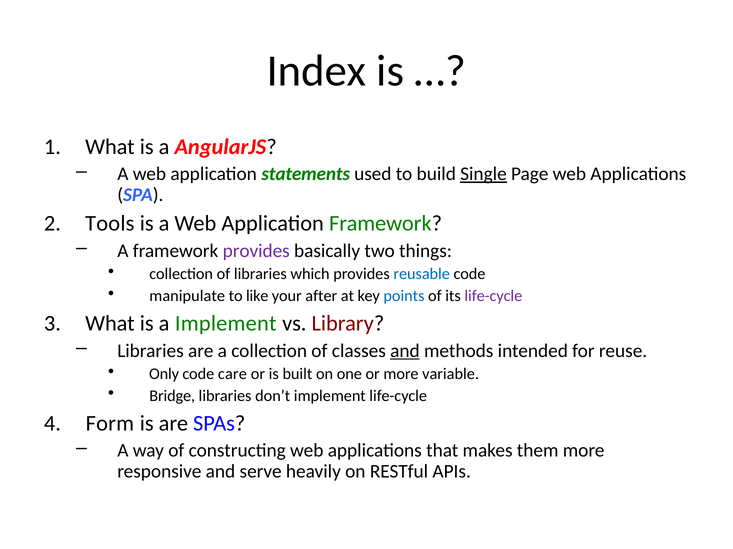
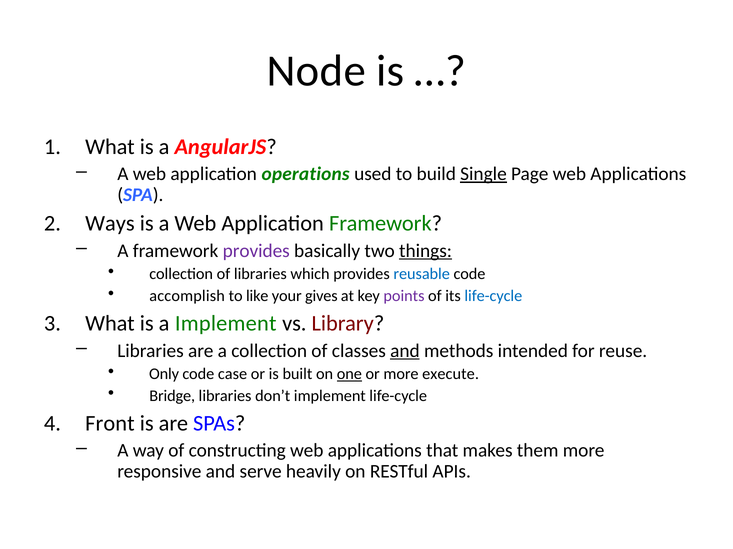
Index: Index -> Node (316, 71)
statements: statements -> operations (306, 174)
Tools: Tools -> Ways (110, 224)
things underline: none -> present (426, 251)
manipulate: manipulate -> accomplish (187, 296)
after: after -> gives (321, 296)
points colour: blue -> purple (404, 296)
life-cycle colour: purple -> blue (493, 296)
care: care -> case (233, 374)
one underline: none -> present (349, 374)
variable: variable -> execute (451, 374)
Form: Form -> Front (110, 424)
